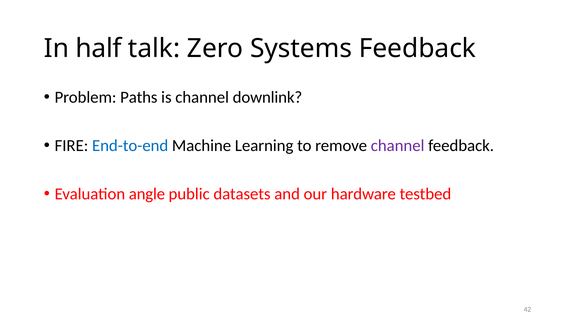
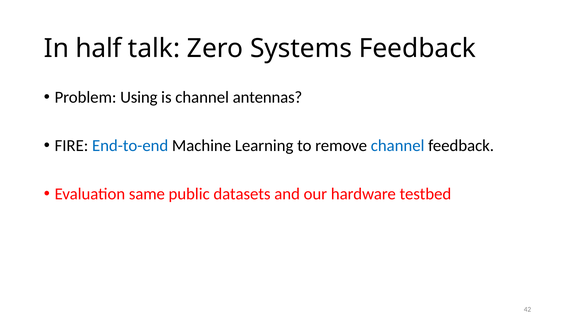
Paths: Paths -> Using (139, 97)
downlink: downlink -> antennas (267, 97)
channel colour: purple -> blue (398, 145)
angle: angle -> same (147, 194)
